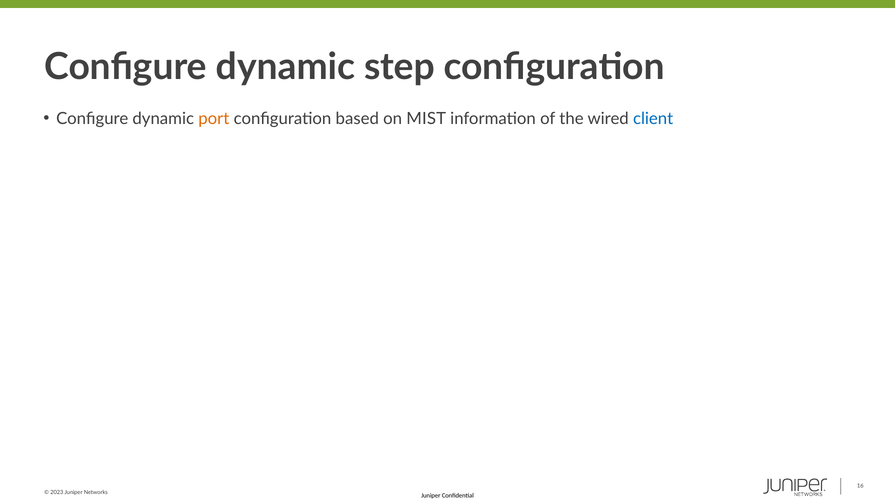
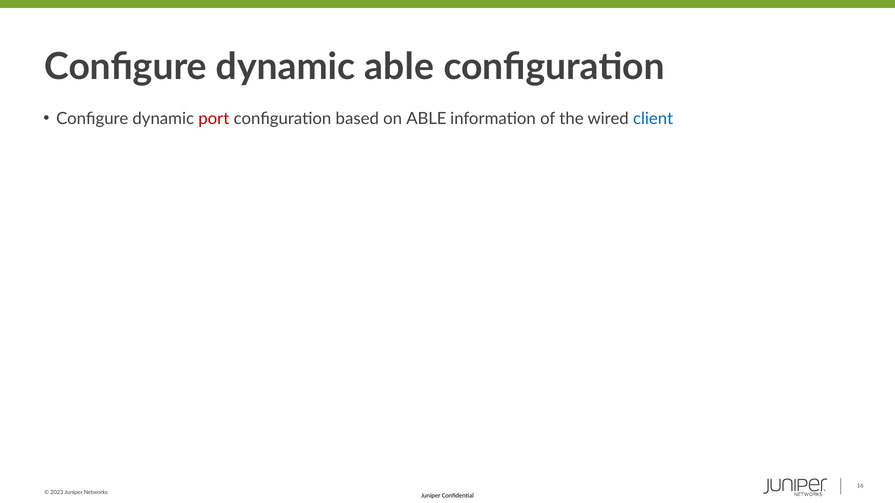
dynamic step: step -> able (399, 67)
port colour: orange -> red (214, 119)
on MIST: MIST -> ABLE (426, 119)
